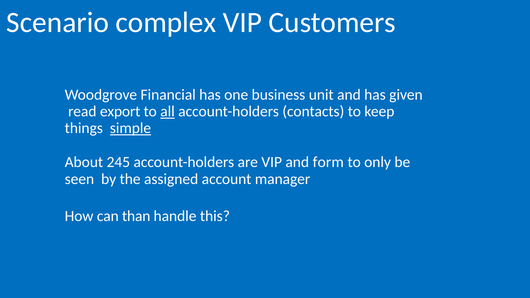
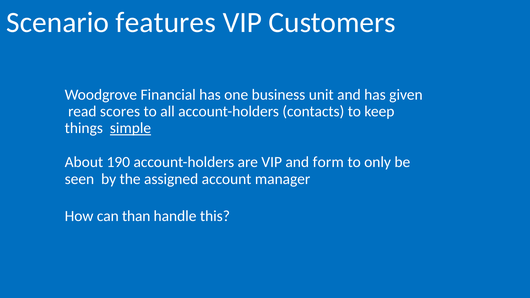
complex: complex -> features (166, 23)
export: export -> scores (120, 111)
all underline: present -> none (168, 111)
245: 245 -> 190 (118, 162)
